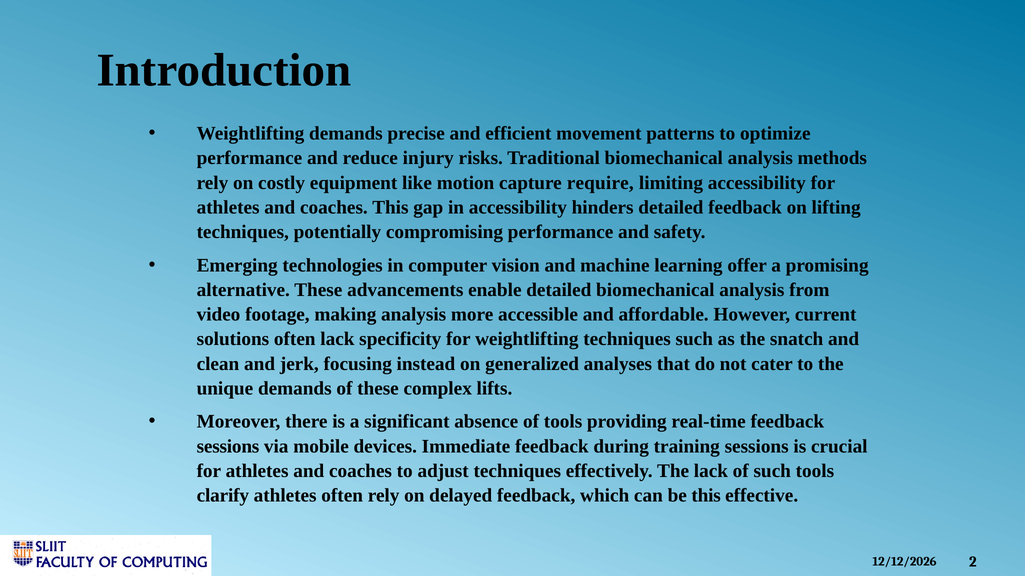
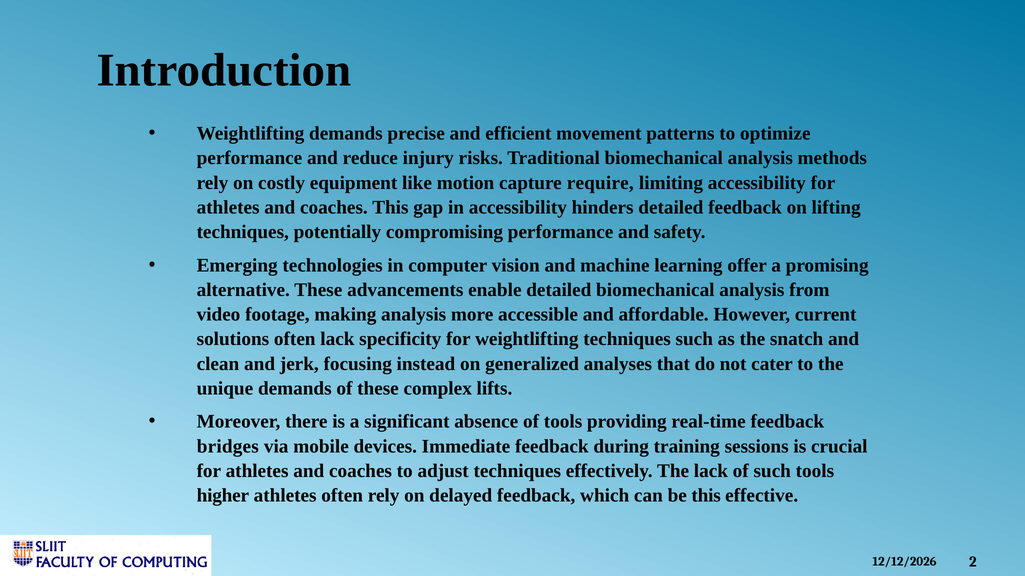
sessions: sessions -> bridges (228, 447)
clarify: clarify -> higher (223, 496)
